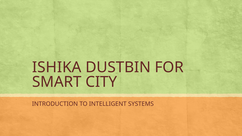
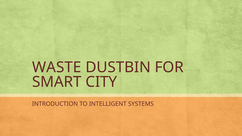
ISHIKA: ISHIKA -> WASTE (57, 67)
